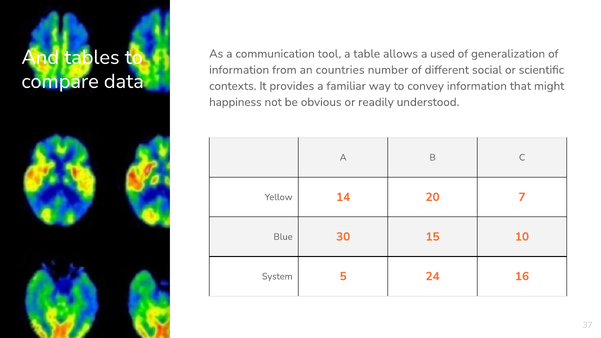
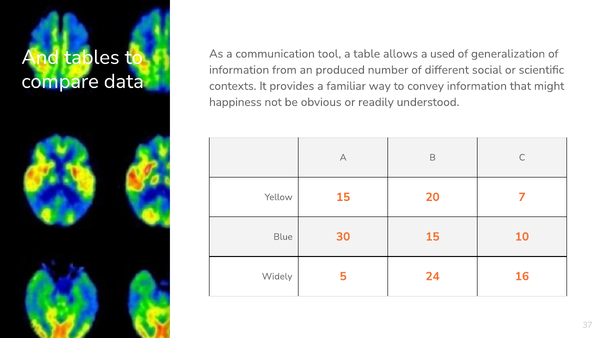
countries: countries -> produced (340, 70)
Yellow 14: 14 -> 15 (343, 197)
System: System -> Widely (277, 276)
